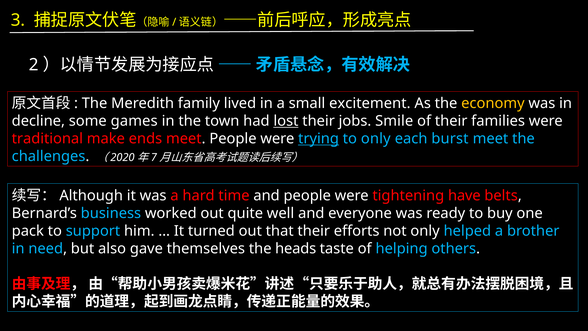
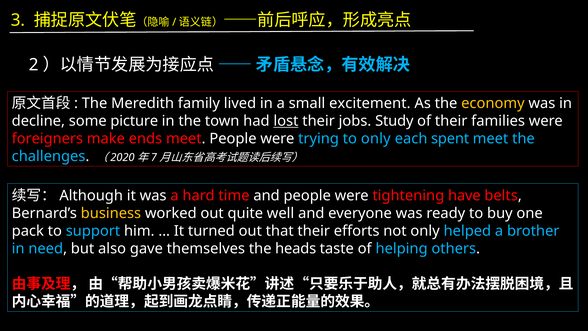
games: games -> picture (134, 121)
Smile: Smile -> Study (394, 121)
traditional: traditional -> foreigners (47, 139)
trying underline: present -> none (319, 139)
burst: burst -> spent (450, 139)
business colour: light blue -> yellow (111, 213)
